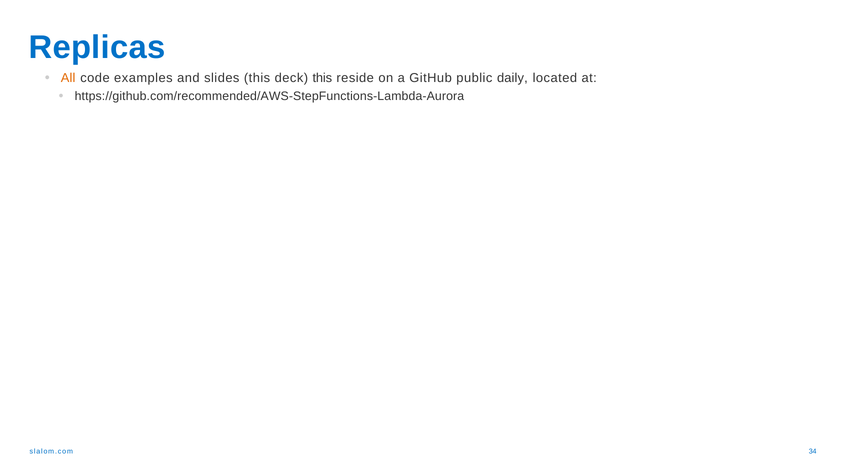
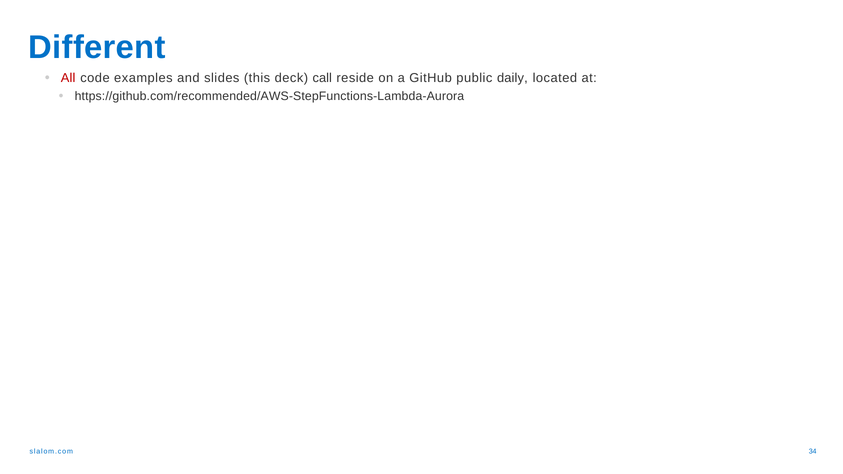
Replicas: Replicas -> Different (97, 47)
All colour: orange -> red (68, 78)
deck this: this -> call (322, 78)
